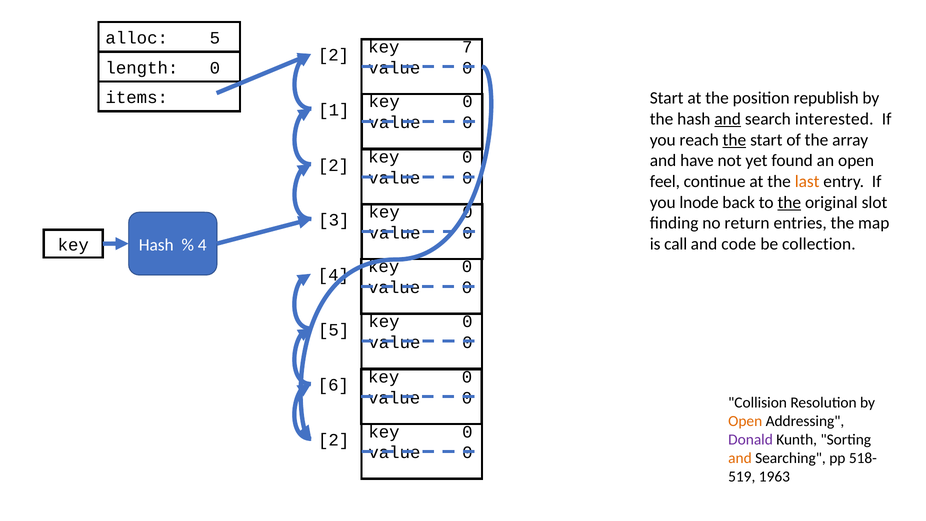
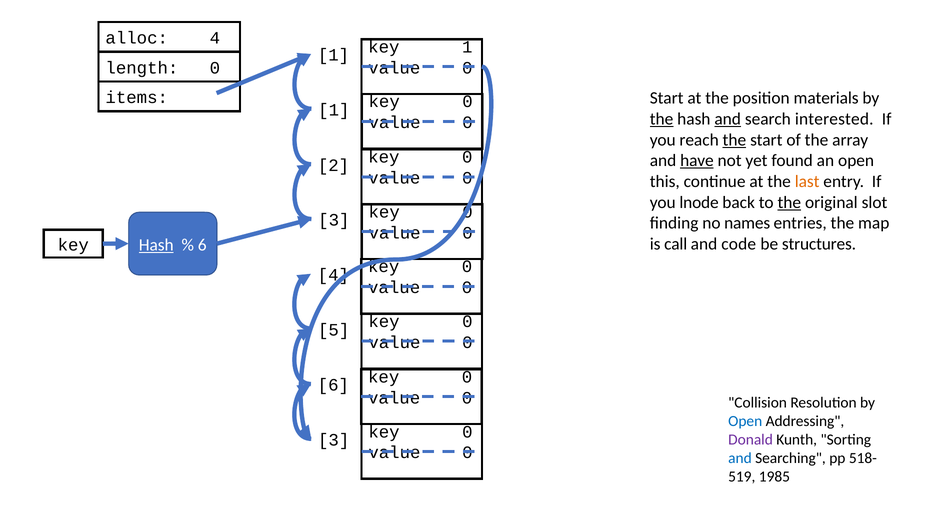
alloc 5: 5 -> 4 (215, 38)
key 7: 7 -> 1 (467, 47)
2: 2 -> 1 (334, 55)
republish: republish -> materials (826, 98)
the underline: none -> present (662, 119)
have underline: none -> present (697, 161)
feel: feel -> this (665, 182)
return: return -> names (747, 223)
collection: collection -> structures (819, 244)
Hash underline: none -> present (156, 245)
4: 4 -> 6 (202, 245)
Open colour: orange -> blue (745, 421)
2: 2 -> 3 (334, 440)
and colour: orange -> blue (740, 458)
1963: 1963 -> 1985 (774, 476)
